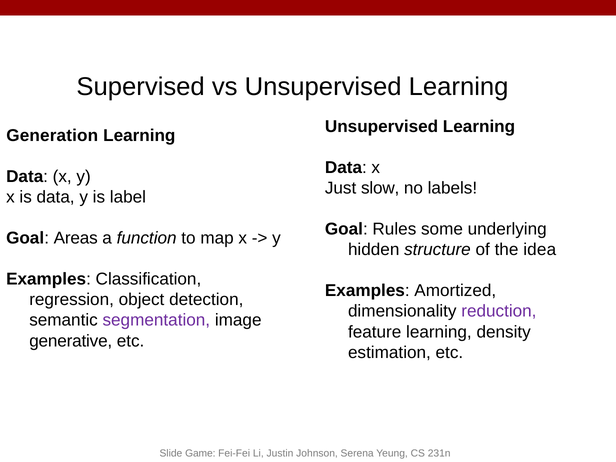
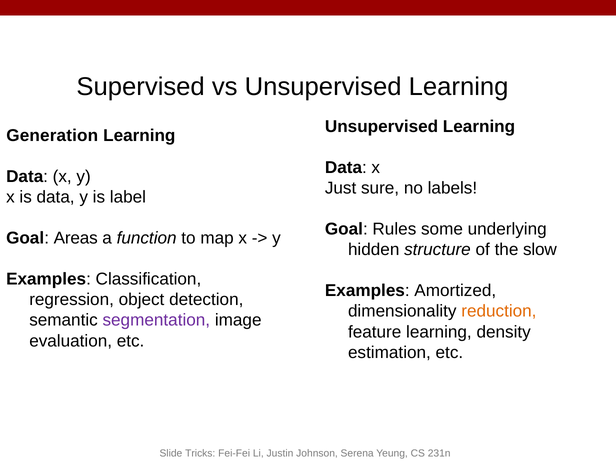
slow: slow -> sure (380, 188)
idea: idea -> slow (540, 250)
reduction colour: purple -> orange (499, 311)
generative: generative -> evaluation (71, 341)
Game: Game -> Tricks (200, 453)
